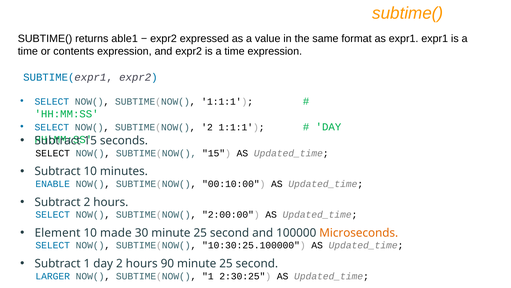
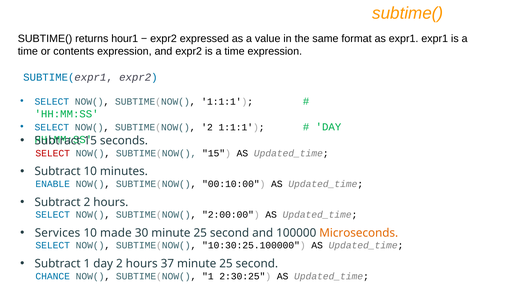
able1: able1 -> hour1 (125, 38)
SELECT colour: black -> red (53, 153)
Element: Element -> Services (58, 232)
90: 90 -> 37 (167, 263)
LARGER: LARGER -> CHANCE (53, 276)
